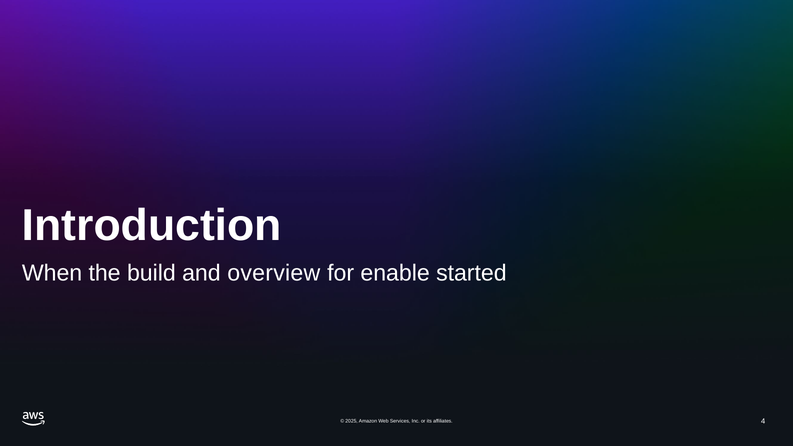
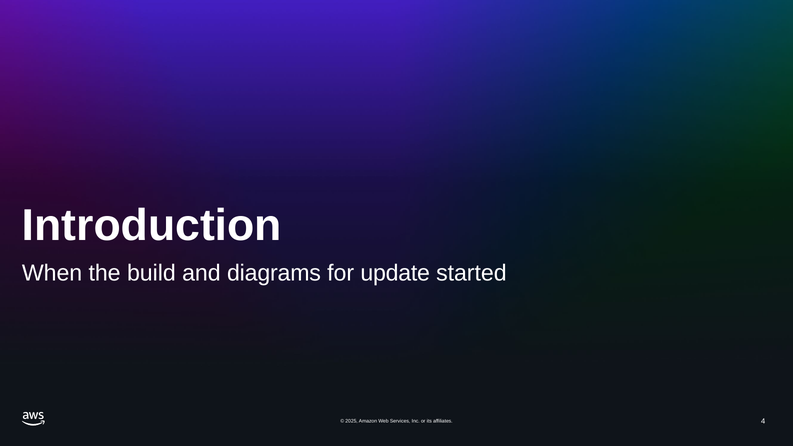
overview: overview -> diagrams (274, 273)
enable: enable -> update (395, 273)
